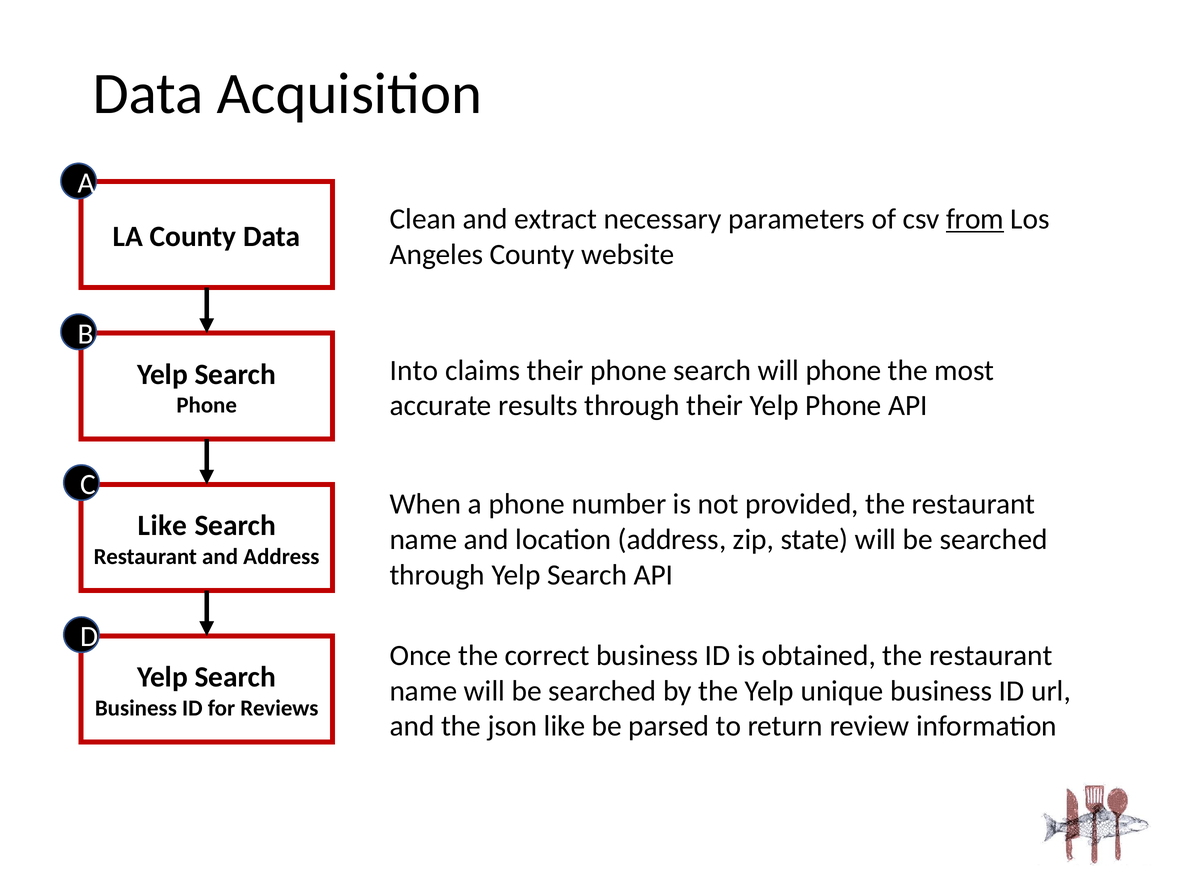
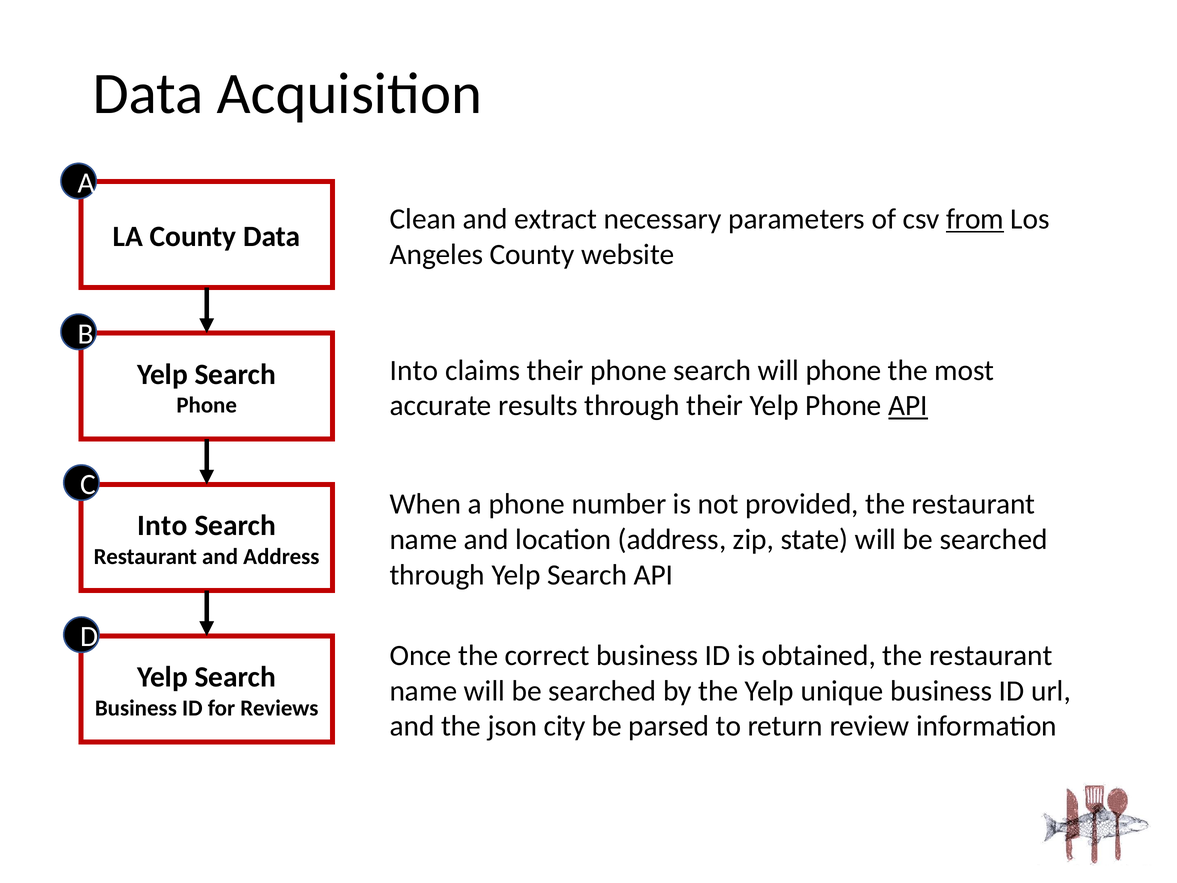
API underline: none -> present (908, 406)
Like: Like -> Into (163, 526)
json like: like -> city (565, 726)
